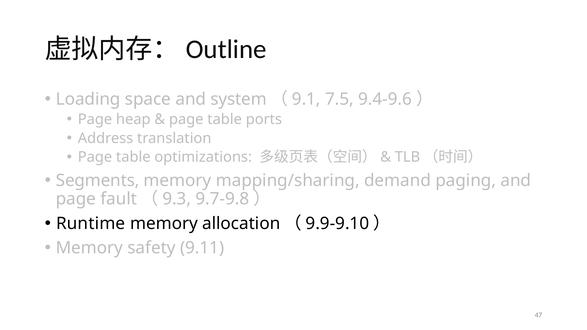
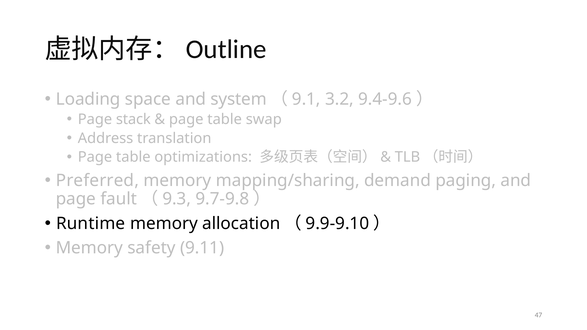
7.5: 7.5 -> 3.2 (339, 99)
heap: heap -> stack (133, 119)
ports: ports -> swap (264, 119)
Segments: Segments -> Preferred (97, 180)
